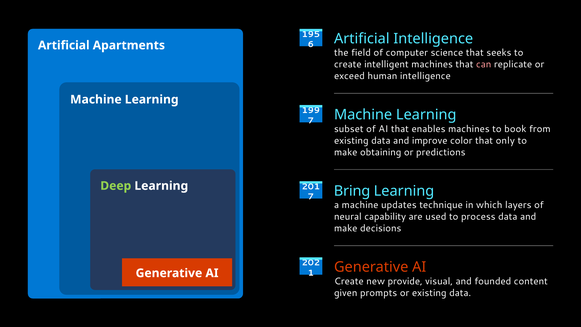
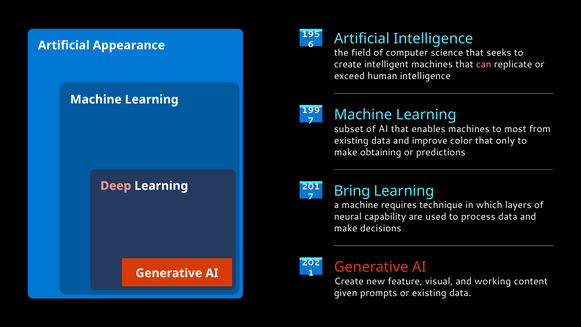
Apartments: Apartments -> Appearance (129, 45)
book: book -> most (515, 129)
Deep colour: light green -> pink (116, 186)
updates: updates -> requires (399, 205)
provide: provide -> feature (405, 281)
founded: founded -> working (493, 281)
